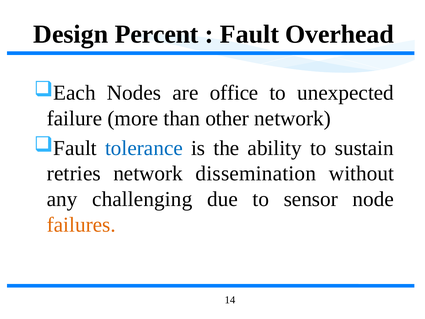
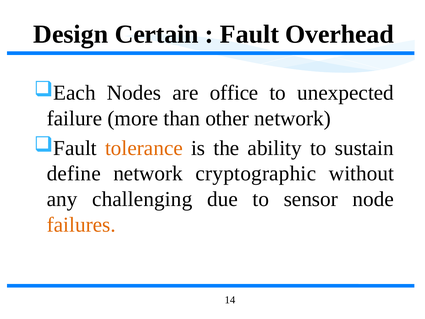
Percent: Percent -> Certain (157, 34)
tolerance colour: blue -> orange (144, 148)
retries: retries -> define (74, 173)
dissemination: dissemination -> cryptographic (256, 173)
